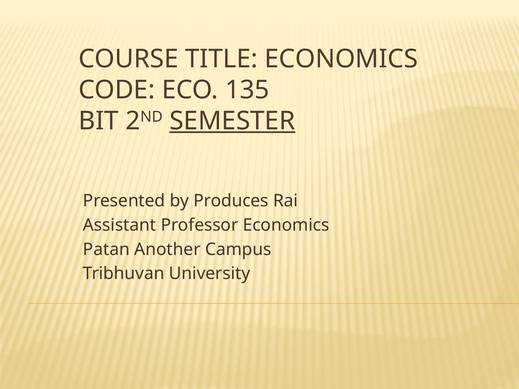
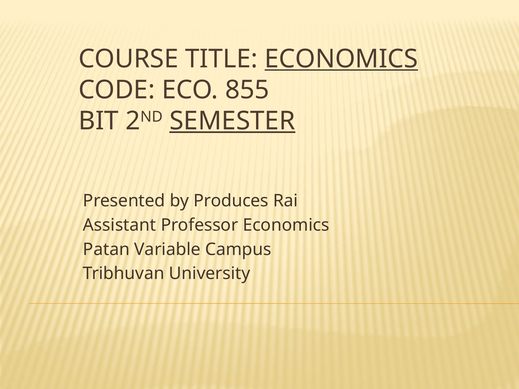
ECONOMICS underline: none -> present (341, 59)
135: 135 -> 855 (247, 90)
Another: Another -> Variable (167, 249)
